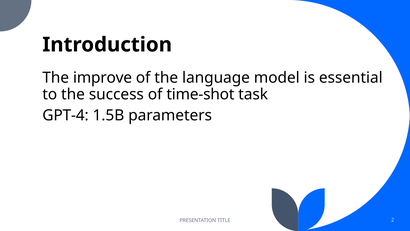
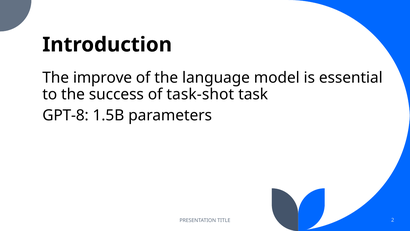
time-shot: time-shot -> task-shot (200, 94)
GPT-4: GPT-4 -> GPT-8 (66, 115)
